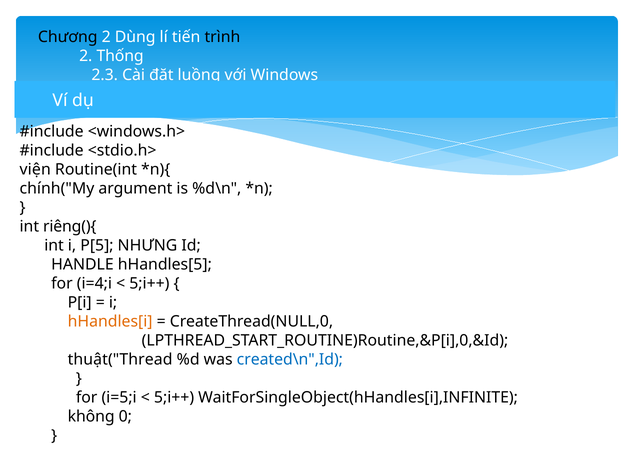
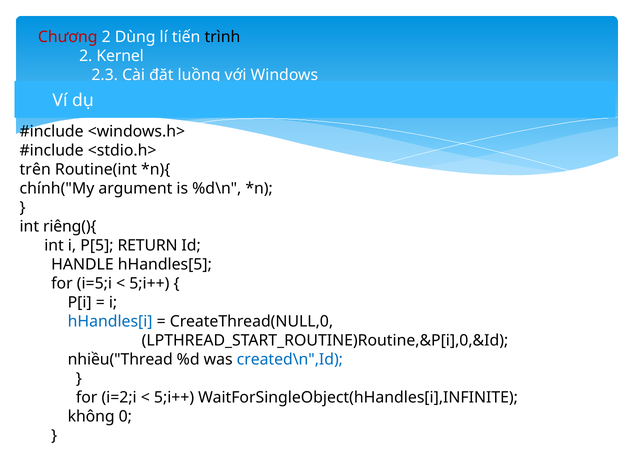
Chương colour: black -> red (68, 37)
Thống: Thống -> Kernel (120, 56)
viện: viện -> trên (35, 170)
NHƯNG: NHƯNG -> RETURN (148, 245)
i=4;i: i=4;i -> i=5;i (94, 283)
hHandles[i colour: orange -> blue (110, 321)
thuật("Thread: thuật("Thread -> nhiều("Thread (120, 359)
i=5;i: i=5;i -> i=2;i (119, 397)
